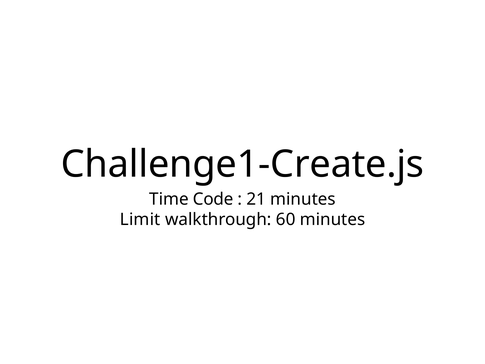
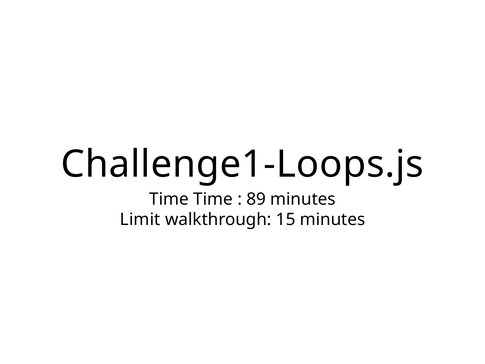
Challenge1-Create.js: Challenge1-Create.js -> Challenge1-Loops.js (242, 164)
Time Code: Code -> Time (213, 199)
21: 21 -> 89 (256, 199)
60: 60 -> 15 (286, 219)
